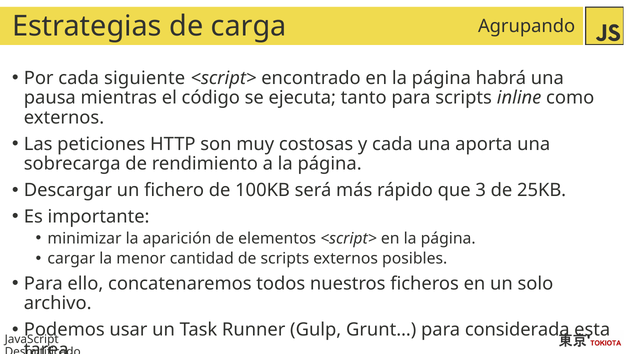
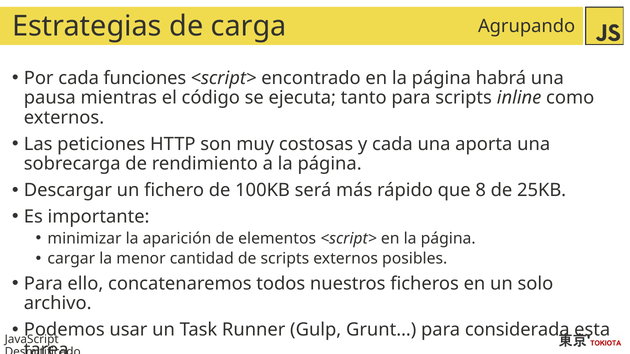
siguiente: siguiente -> funciones (145, 78)
3: 3 -> 8 (481, 190)
